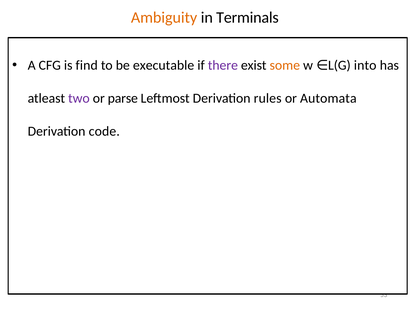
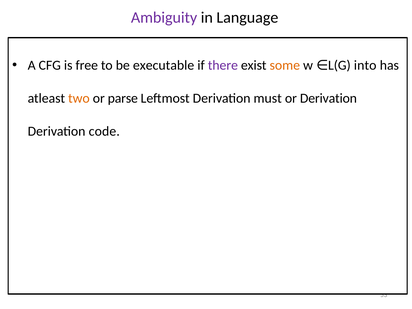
Ambiguity colour: orange -> purple (164, 17)
Terminals: Terminals -> Language (247, 17)
find: find -> free (87, 65)
two colour: purple -> orange (79, 98)
rules: rules -> must (268, 98)
or Automata: Automata -> Derivation (328, 98)
